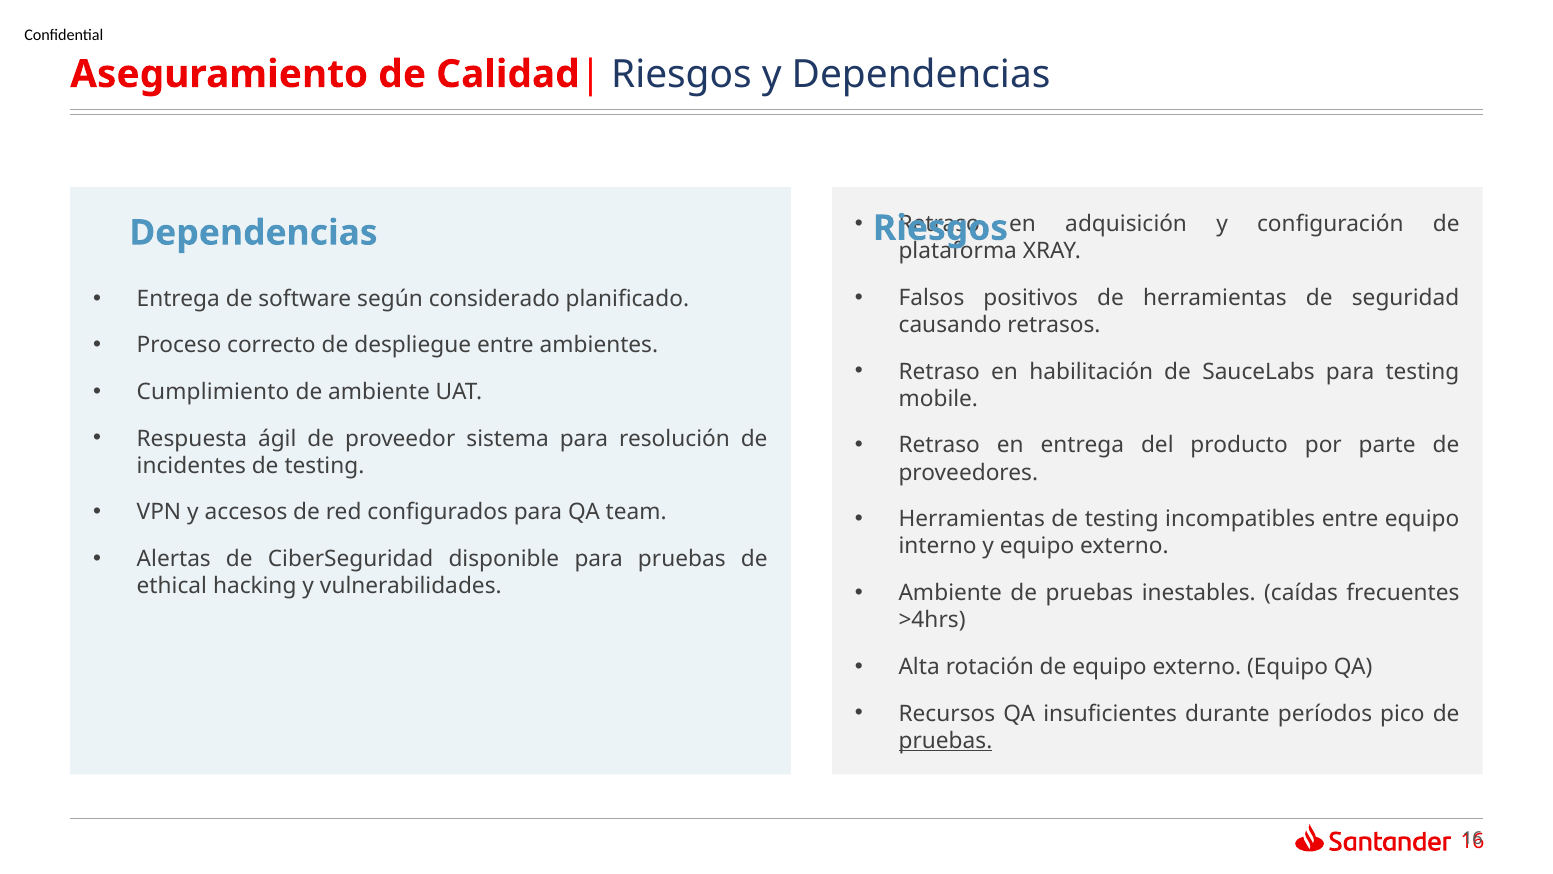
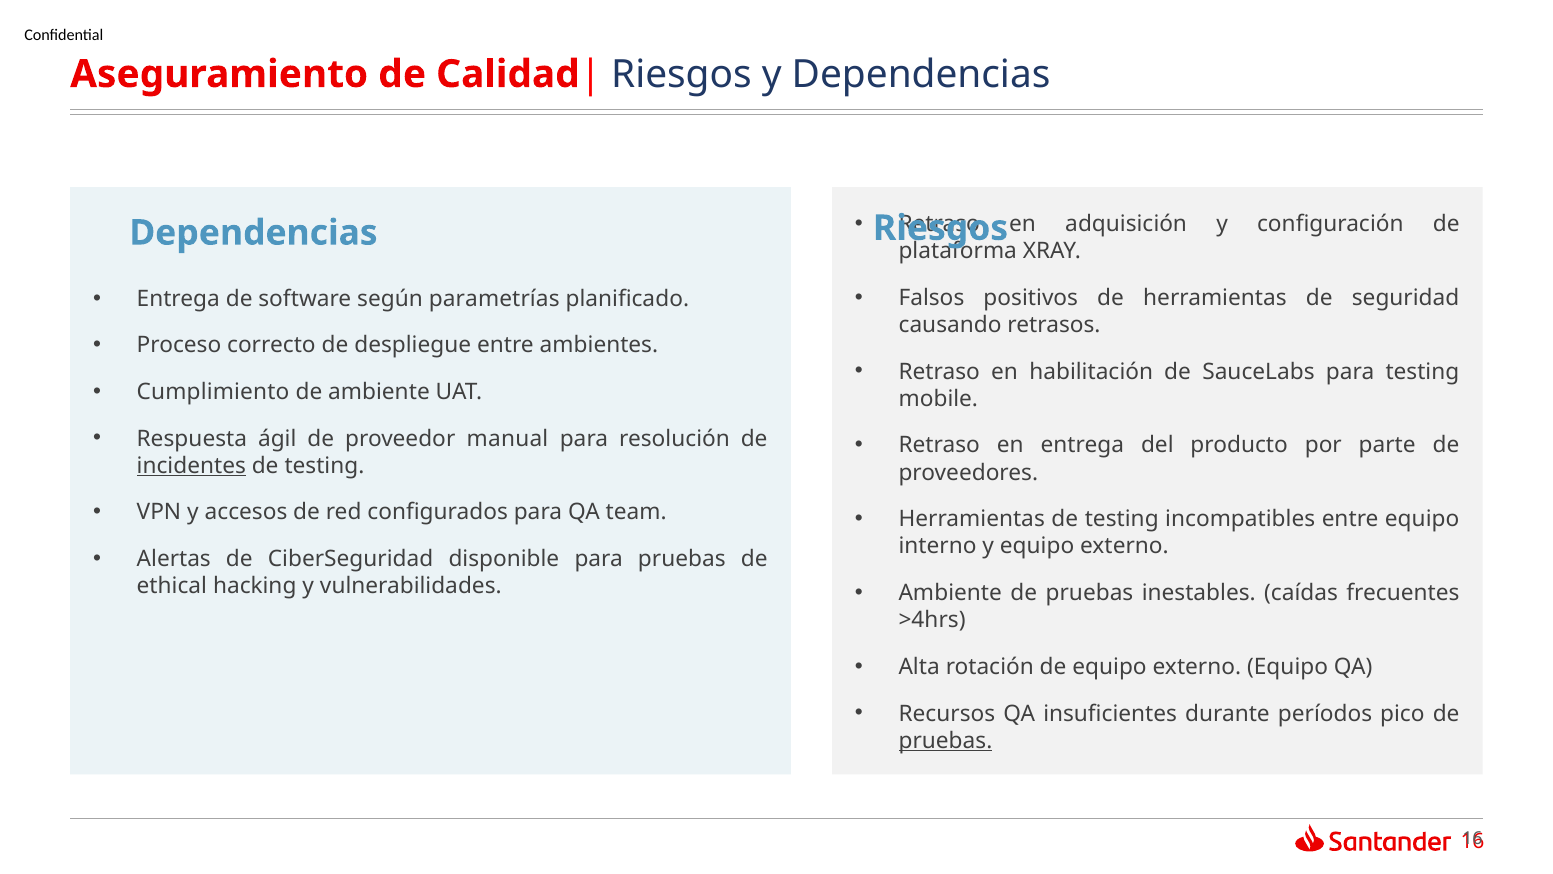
considerado: considerado -> parametrías (494, 299)
sistema: sistema -> manual (508, 438)
incidentes underline: none -> present (191, 466)
